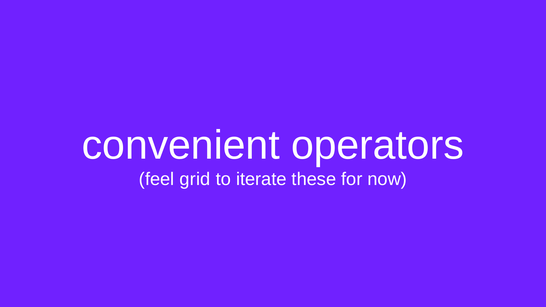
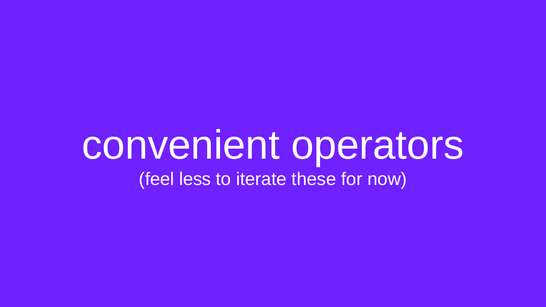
grid: grid -> less (195, 179)
